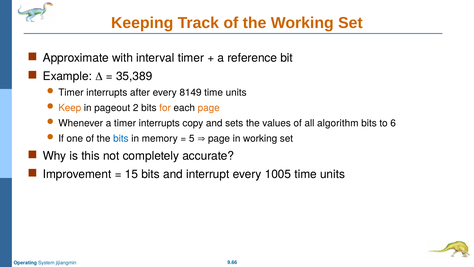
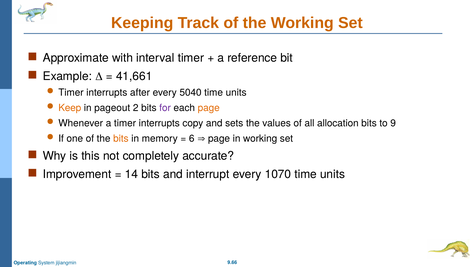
35,389: 35,389 -> 41,661 (134, 76)
8149: 8149 -> 5040 (191, 92)
for colour: orange -> purple (165, 108)
algorithm: algorithm -> allocation (338, 123)
6: 6 -> 9 (393, 123)
bits colour: blue -> orange (121, 138)
5: 5 -> 6 (192, 138)
15: 15 -> 14 (131, 174)
1005: 1005 -> 1070 (278, 174)
